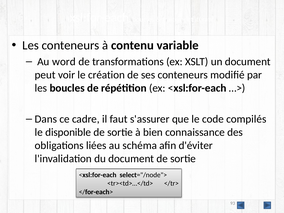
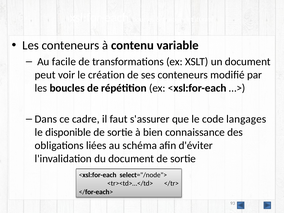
word: word -> facile (64, 62)
compilés: compilés -> langages (246, 119)
